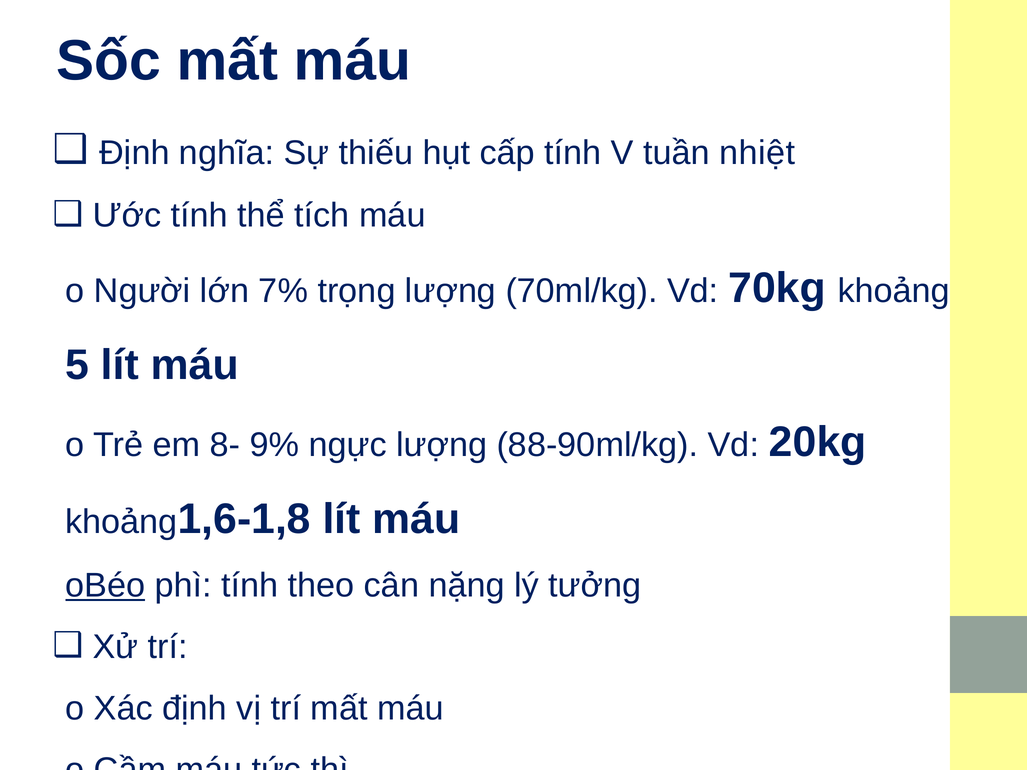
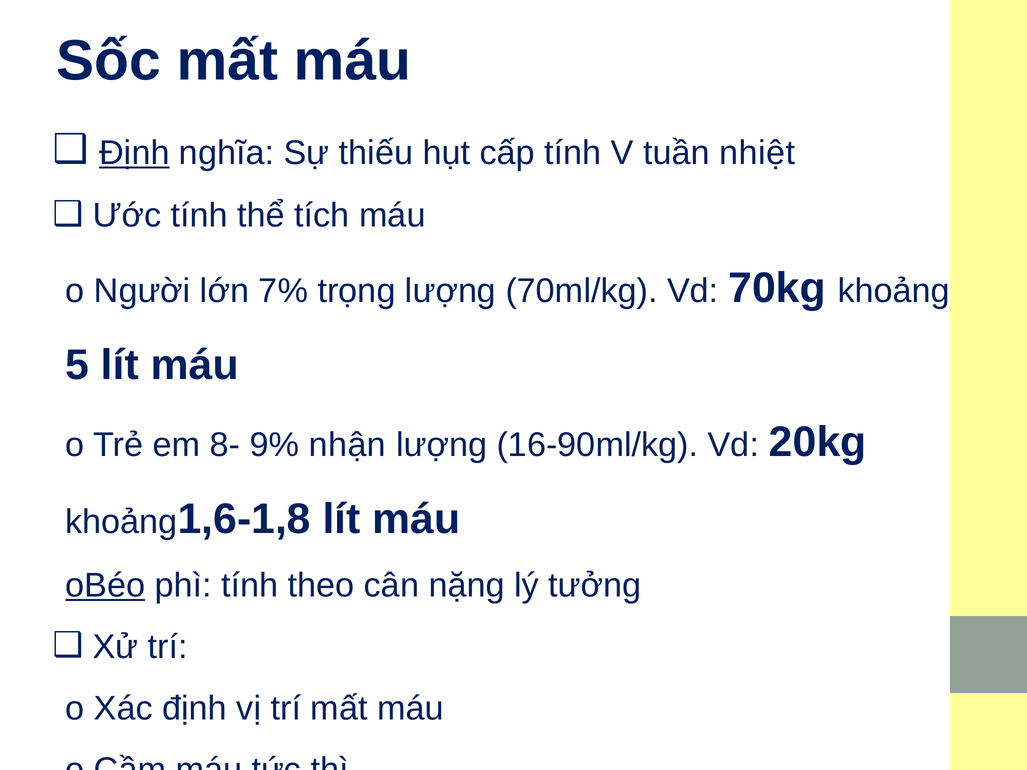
Định underline: none -> present (134, 153)
ngực: ngực -> nhận (347, 445)
88-90ml/kg: 88-90ml/kg -> 16-90ml/kg (597, 445)
